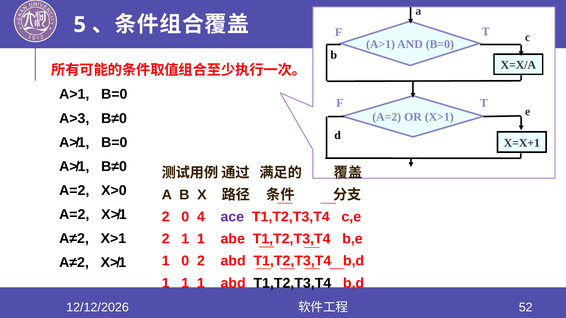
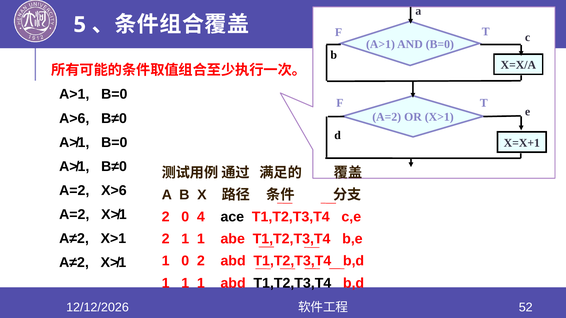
A>3: A>3 -> A>6 (74, 118)
X>0: X>0 -> X>6 (114, 191)
ace colour: purple -> black (232, 217)
